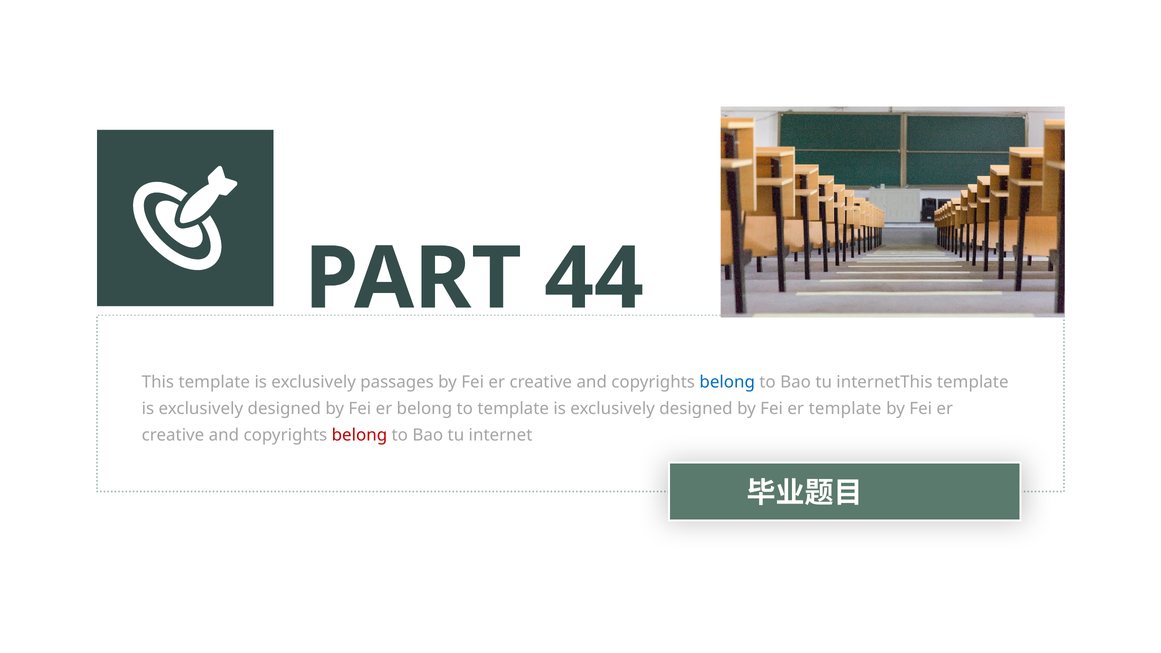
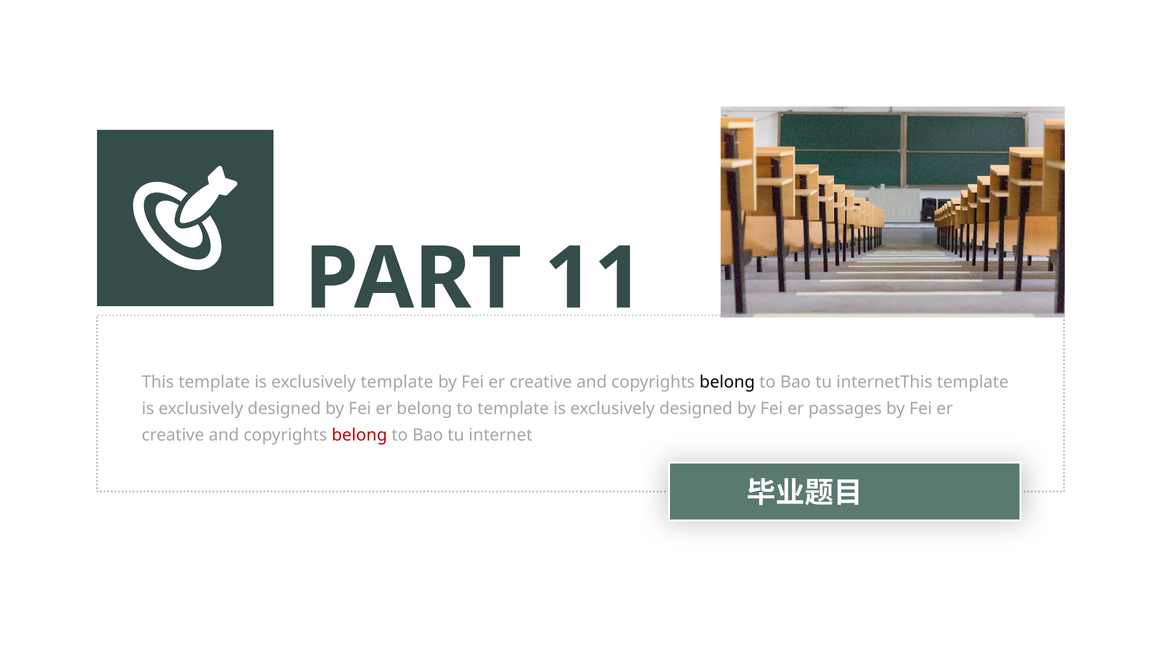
44: 44 -> 11 (594, 279)
exclusively passages: passages -> template (397, 382)
belong colour: blue -> black (727, 382)
er template: template -> passages (845, 409)
